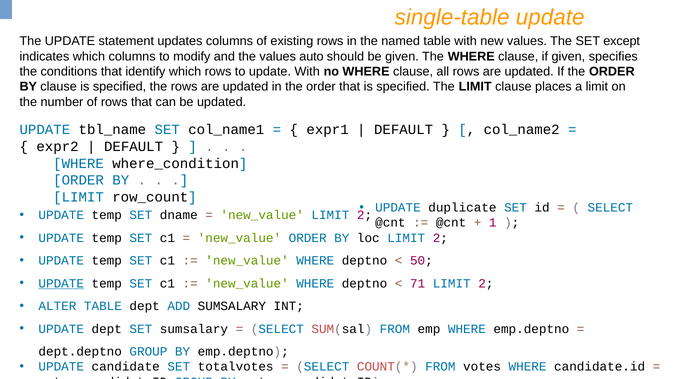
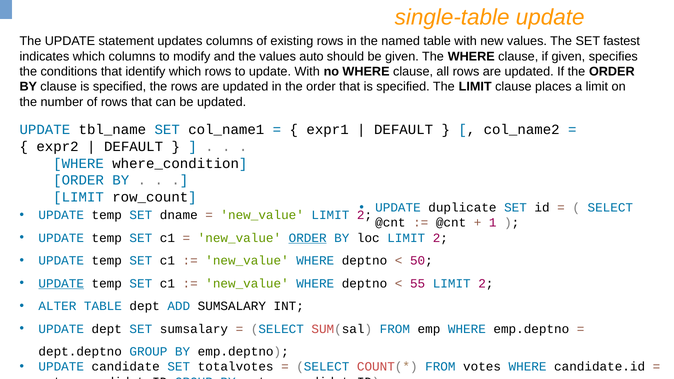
except: except -> fastest (622, 41)
ORDER underline: none -> present (308, 238)
71: 71 -> 55 (418, 283)
